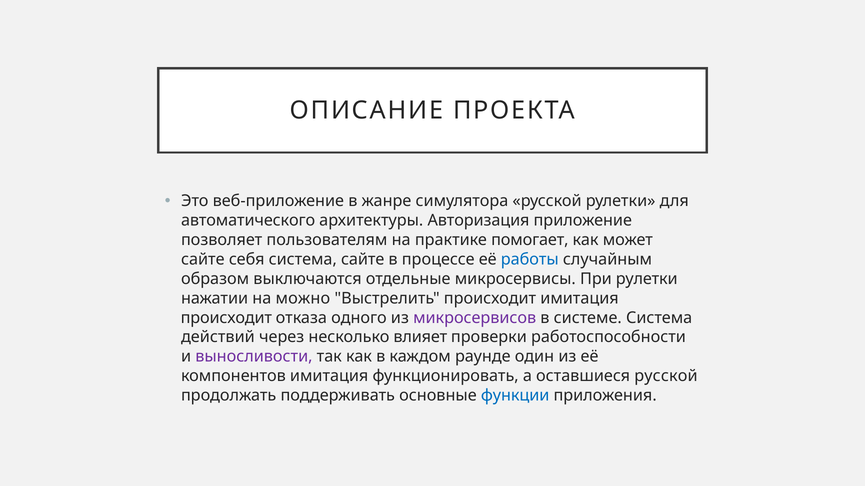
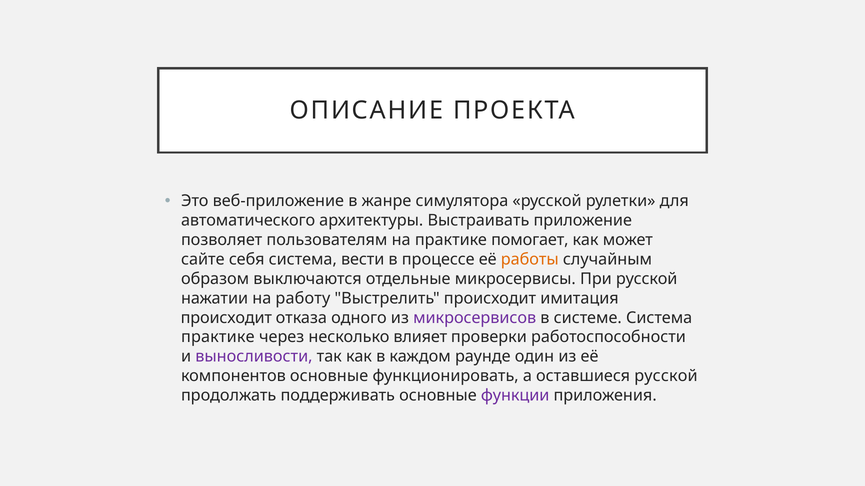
Авторизация: Авторизация -> Выстраивать (478, 221)
система сайте: сайте -> вести (363, 260)
работы colour: blue -> orange (530, 260)
При рулетки: рулетки -> русской (647, 279)
можно: можно -> работу (303, 299)
действий: действий -> практике (218, 338)
компонентов имитация: имитация -> основные (329, 376)
функции colour: blue -> purple (515, 396)
